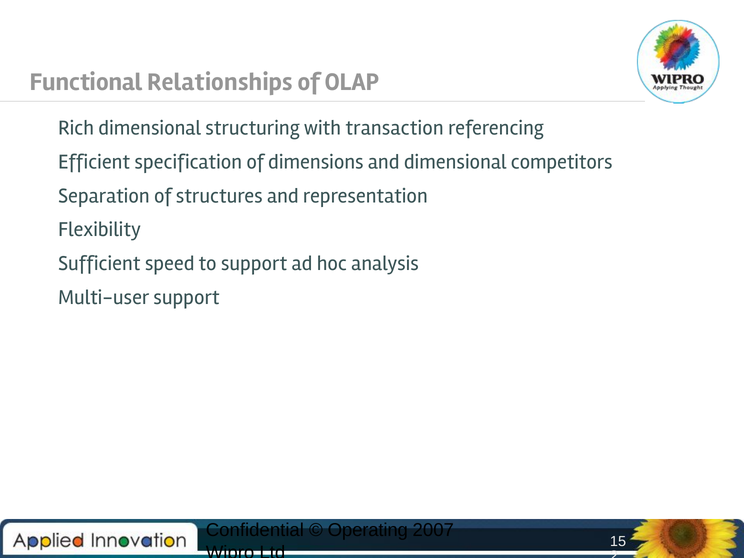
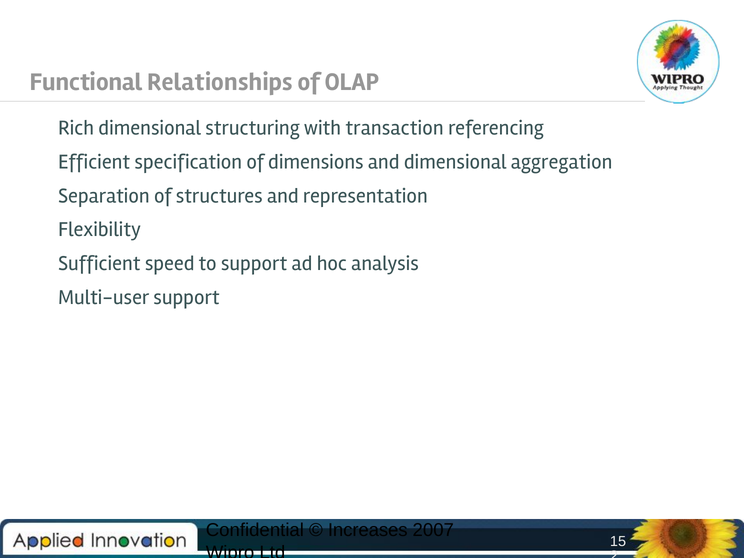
competitors: competitors -> aggregation (562, 162)
Operating: Operating -> Increases (368, 530)
